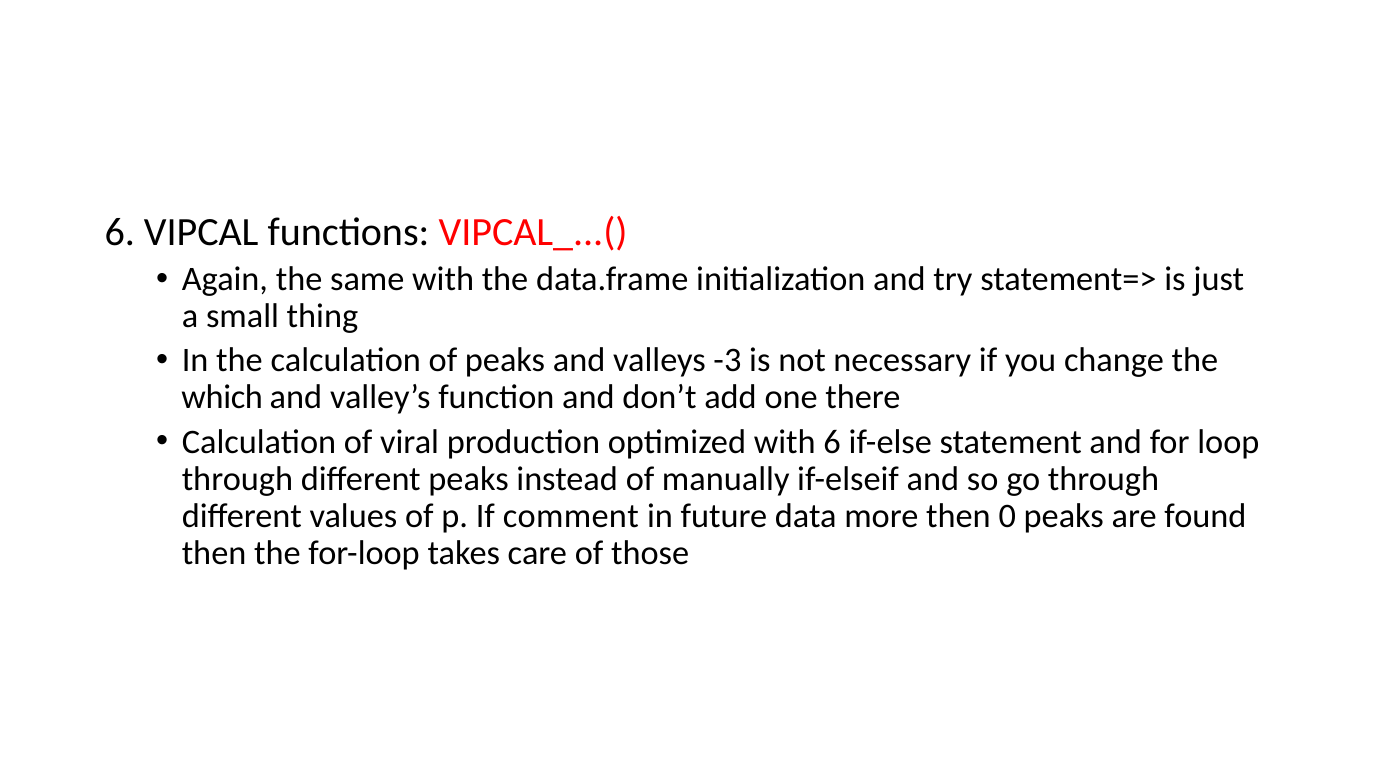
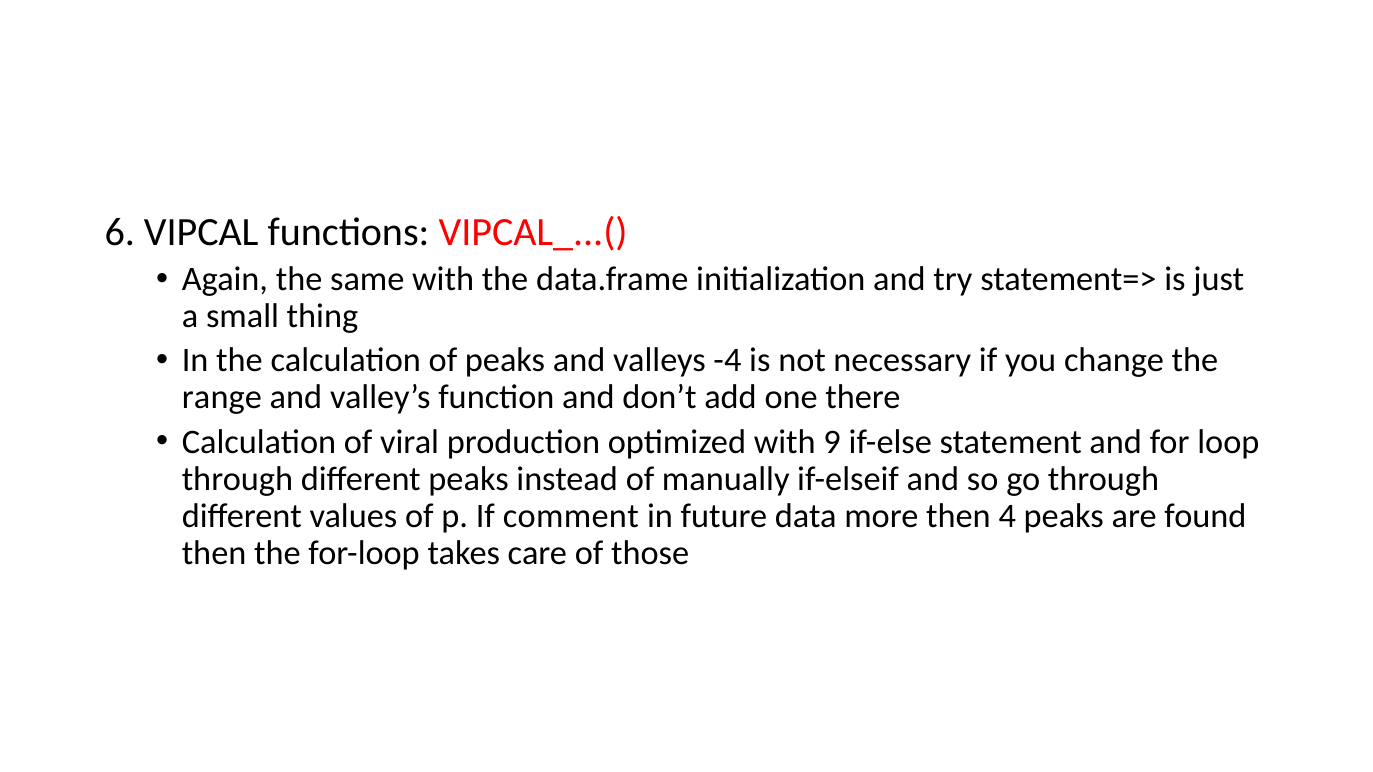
-3: -3 -> -4 (727, 361)
which: which -> range (222, 398)
with 6: 6 -> 9 (832, 442)
0: 0 -> 4 (1007, 516)
